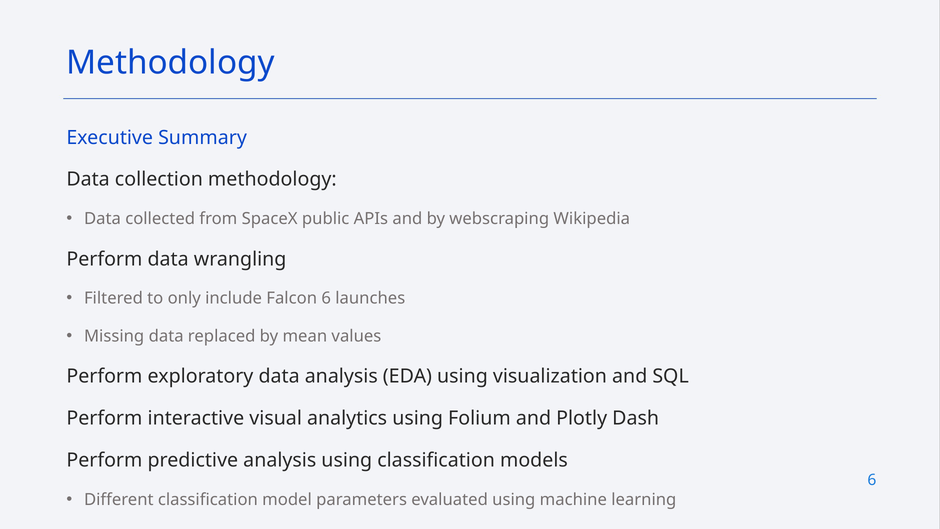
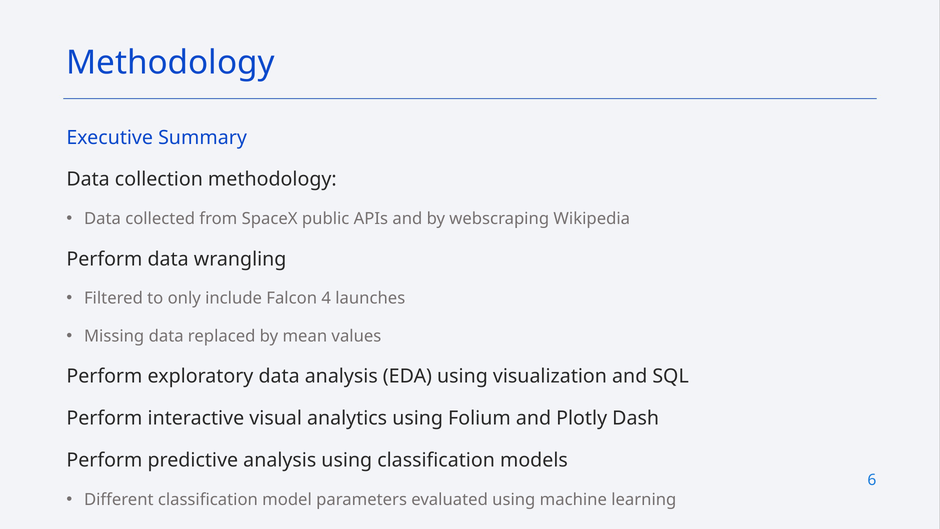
Falcon 6: 6 -> 4 (326, 298)
